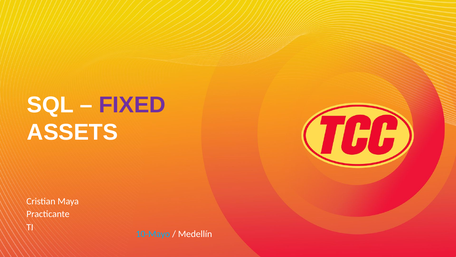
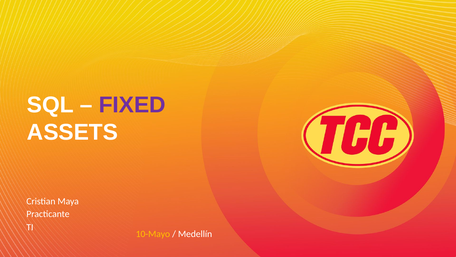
10-Mayo colour: light blue -> yellow (153, 234)
